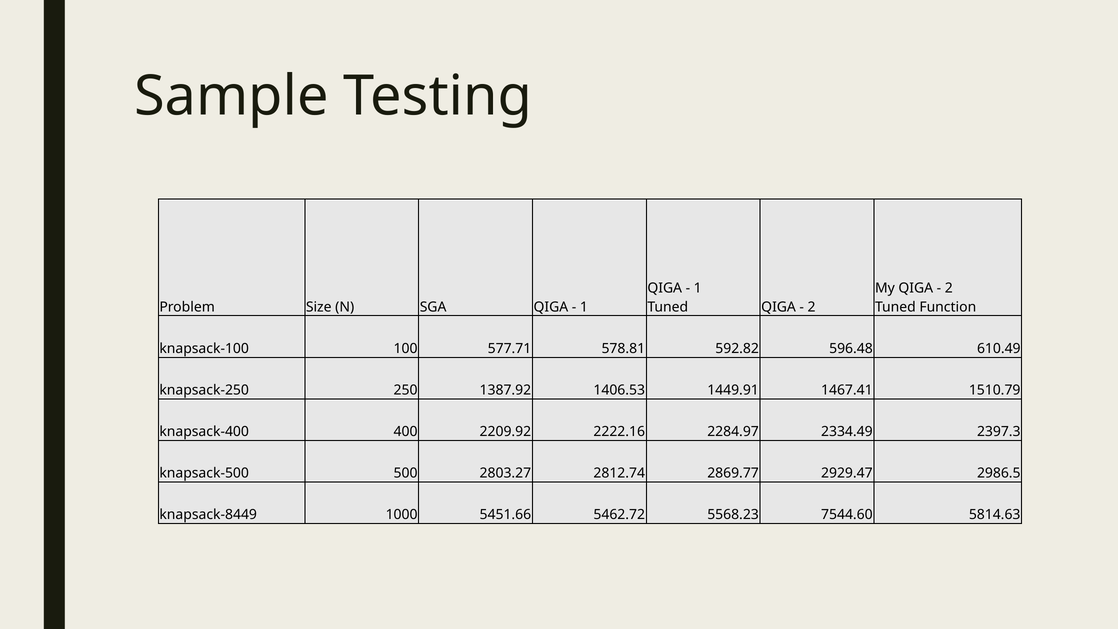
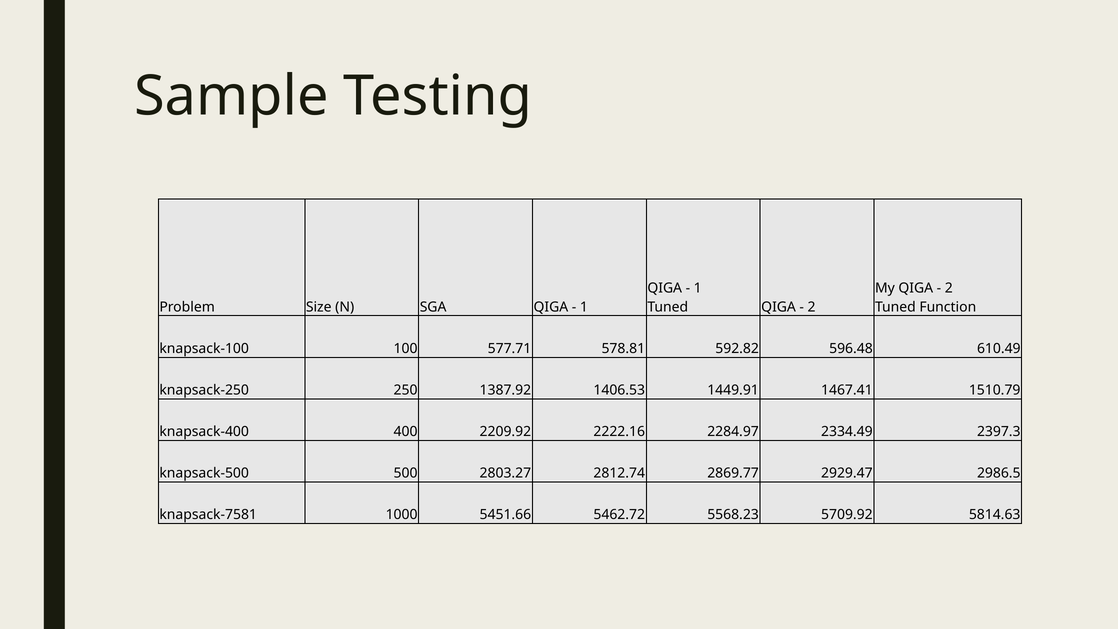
knapsack-8449: knapsack-8449 -> knapsack-7581 (208, 515)
7544.60: 7544.60 -> 5709.92 (847, 515)
